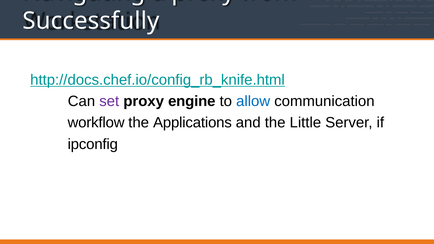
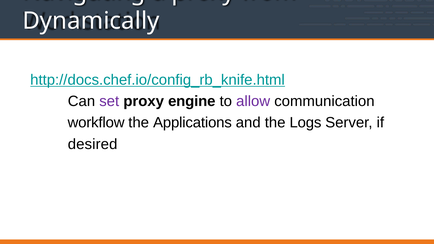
Successfully: Successfully -> Dynamically (91, 21)
allow colour: blue -> purple (253, 101)
Little: Little -> Logs (305, 123)
ipconfig: ipconfig -> desired (93, 144)
